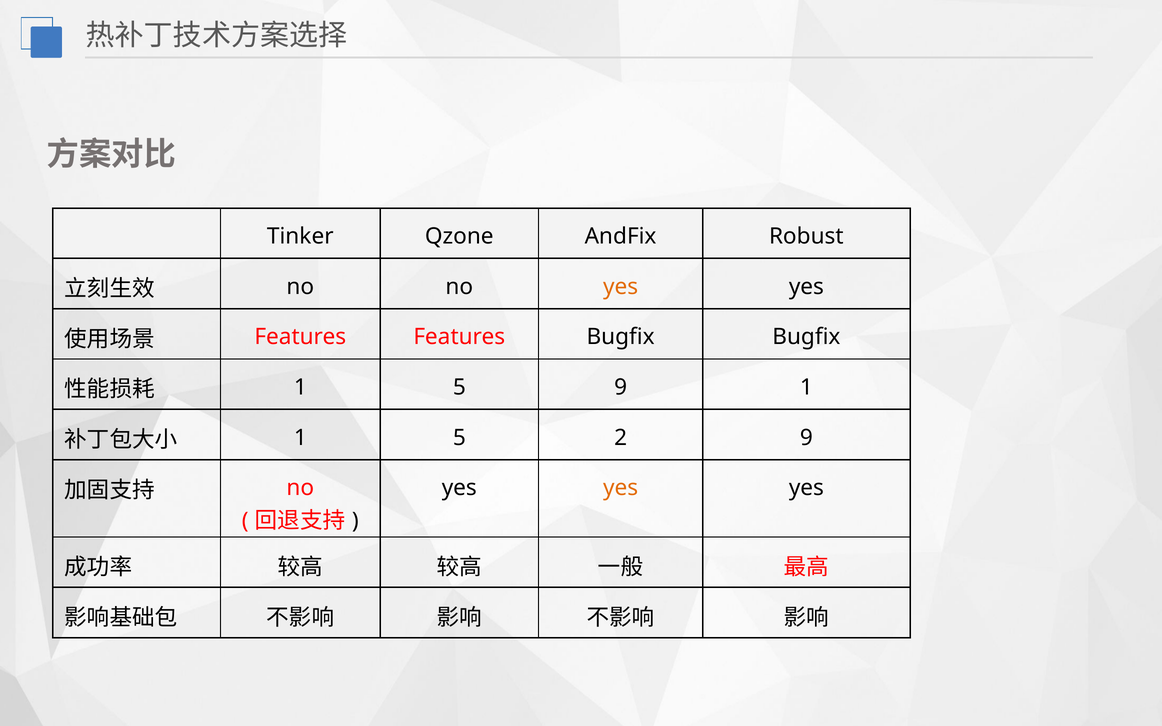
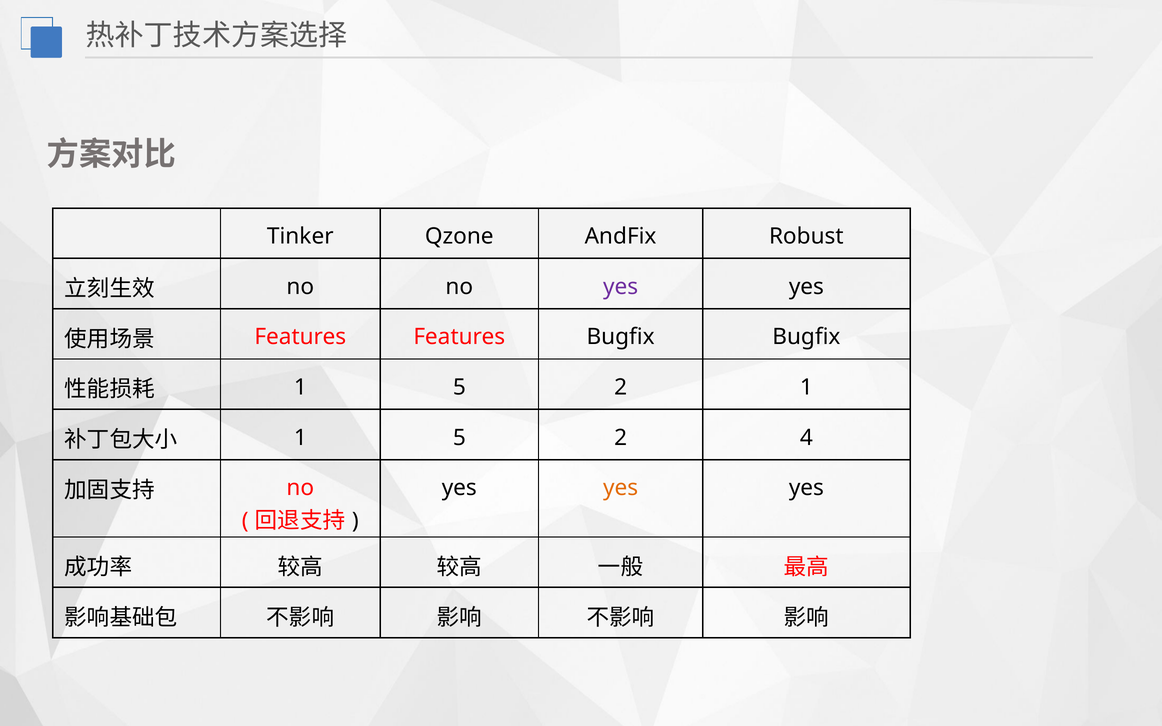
yes colour: orange -> purple (621, 287)
9: 9 -> 2 (621, 387)
2 9: 9 -> 4 (806, 438)
